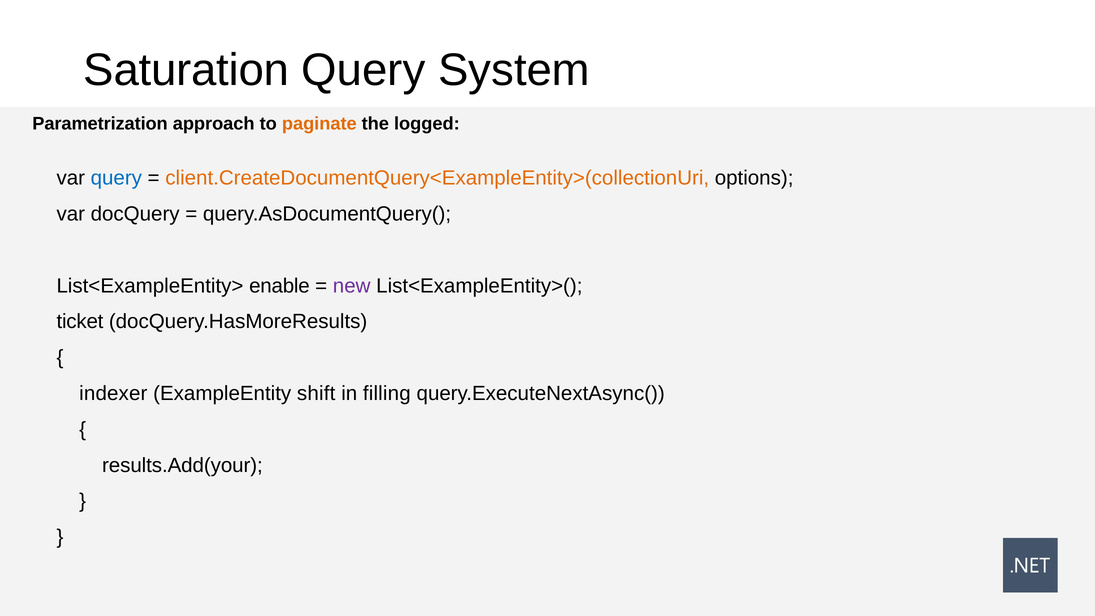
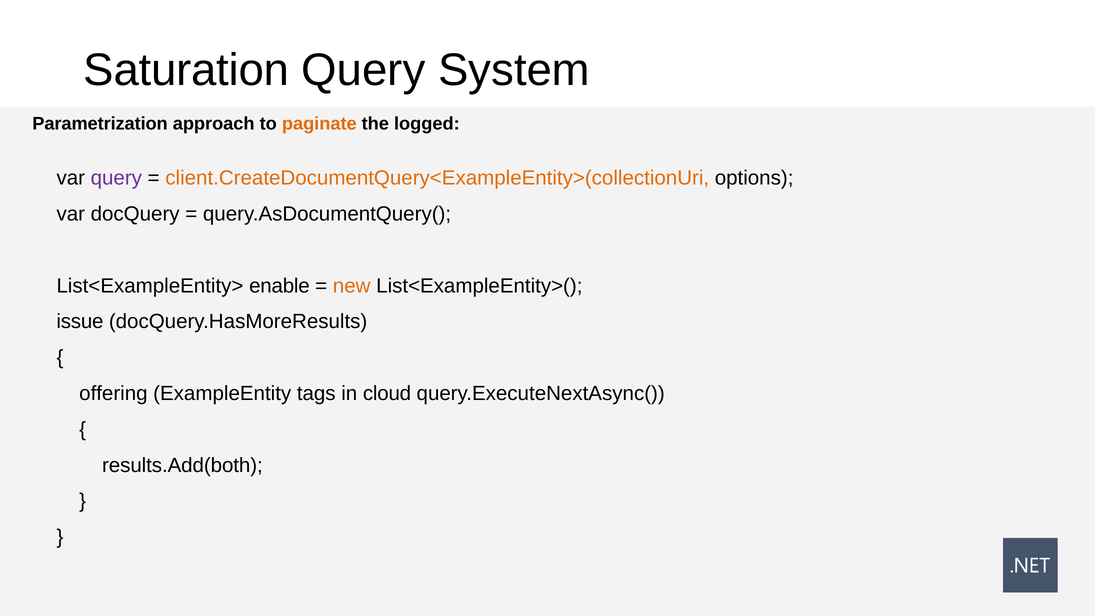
query colour: blue -> purple (116, 178)
new colour: purple -> orange (352, 286)
ticket: ticket -> issue (80, 322)
indexer: indexer -> offering (113, 393)
shift: shift -> tags (316, 393)
filling: filling -> cloud (387, 393)
results.Add(your: results.Add(your -> results.Add(both (182, 465)
